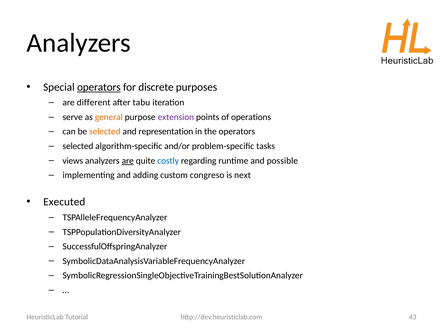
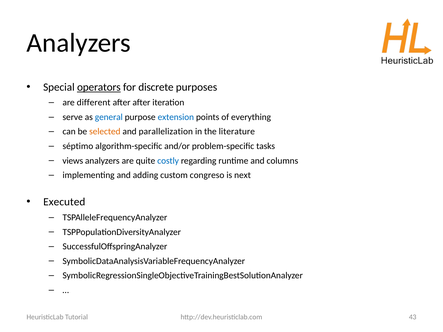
after tabu: tabu -> after (141, 103)
general colour: orange -> blue (109, 117)
extension colour: purple -> blue (176, 117)
operations: operations -> everything (251, 117)
representation: representation -> parallelization (166, 132)
the operators: operators -> literature (237, 132)
selected: selected -> séptimo (78, 146)
are underline: present -> none (128, 161)
possible: possible -> columns (282, 161)
